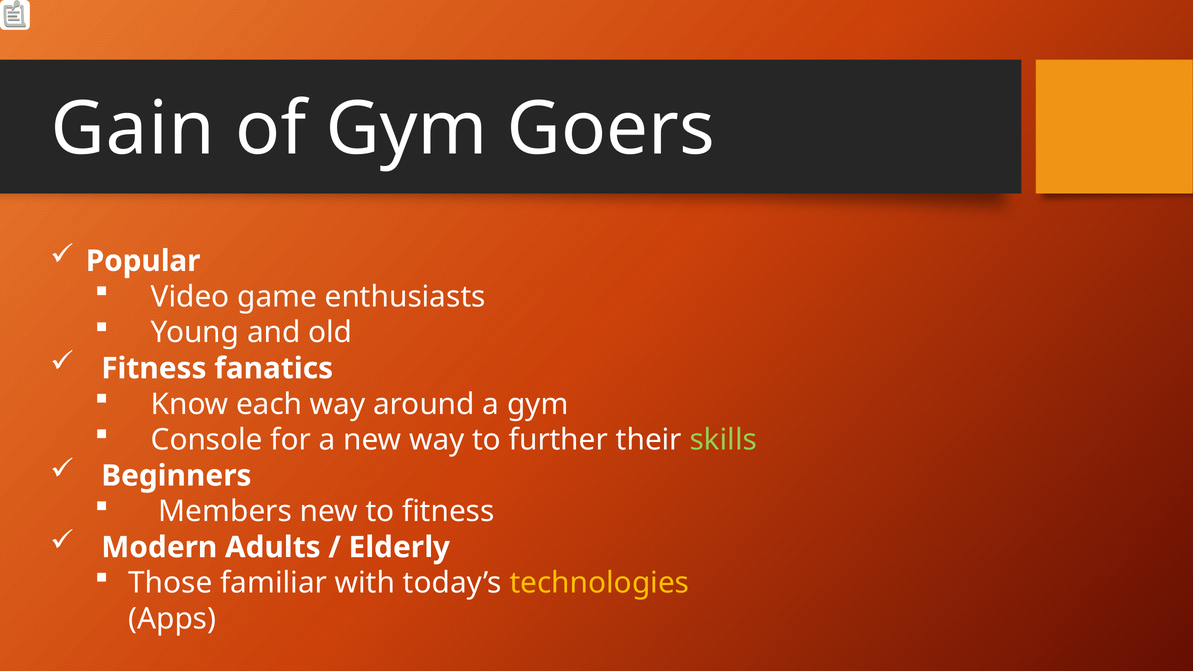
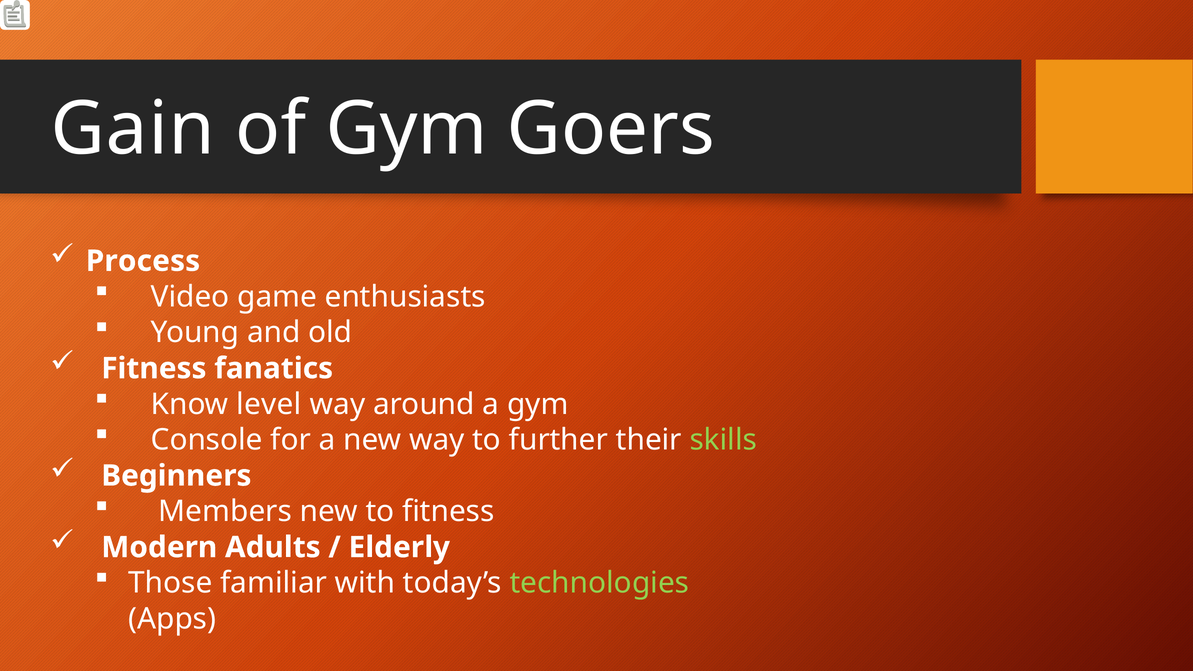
Popular: Popular -> Process (143, 261)
each: each -> level (269, 404)
technologies colour: yellow -> light green (599, 583)
